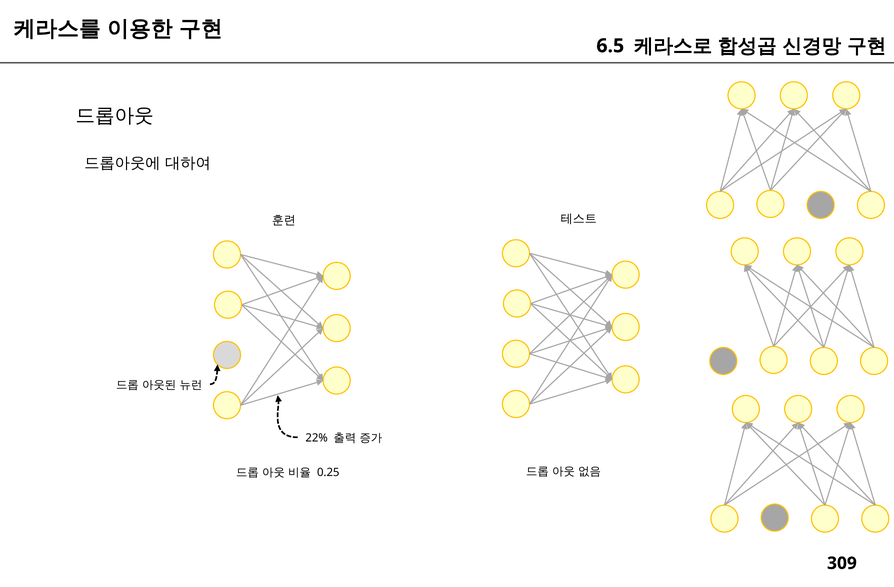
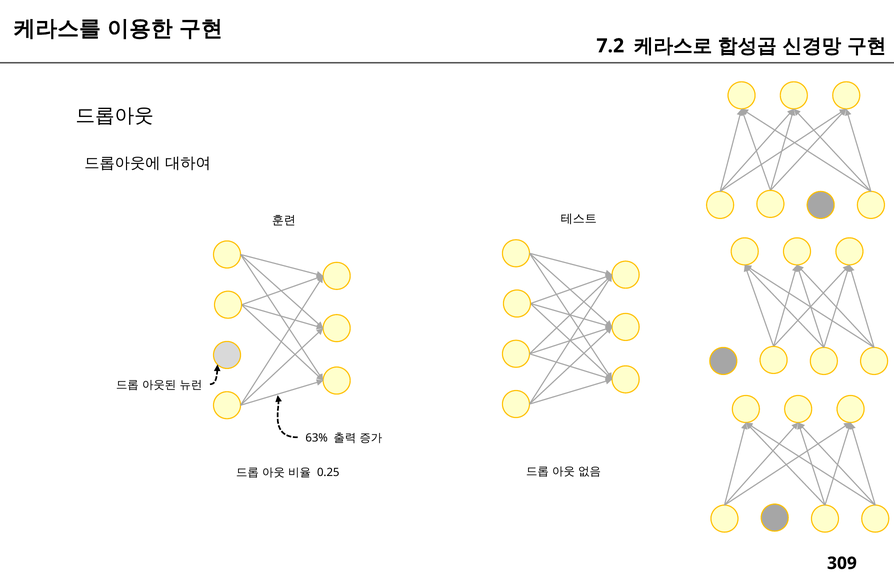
6.5: 6.5 -> 7.2 (610, 46)
22%: 22% -> 63% (317, 438)
